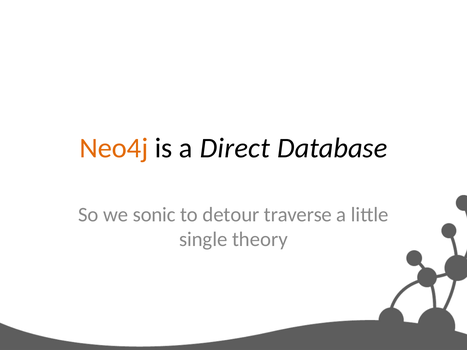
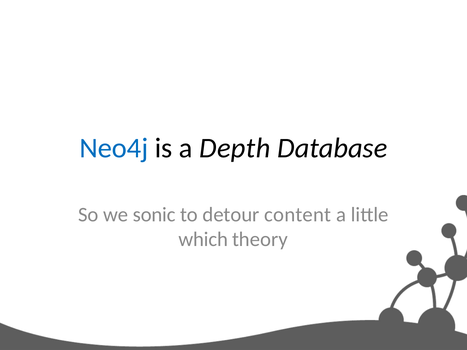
Neo4j colour: orange -> blue (114, 148)
Direct: Direct -> Depth (235, 148)
traverse: traverse -> content (298, 215)
single: single -> which (203, 240)
